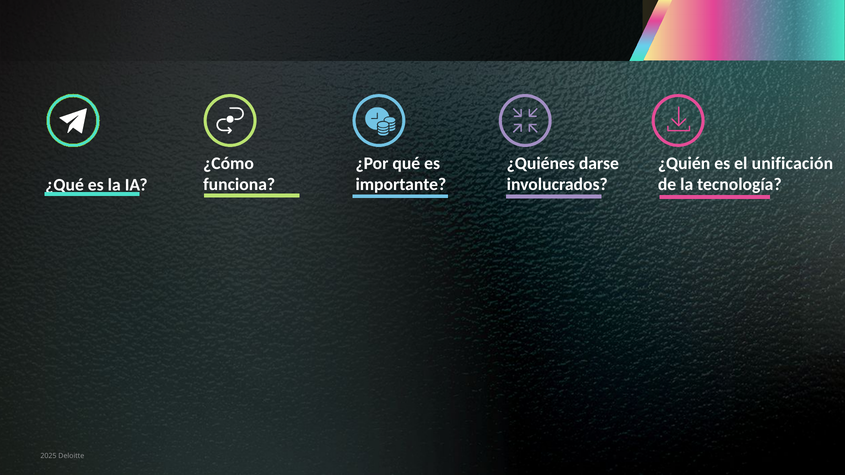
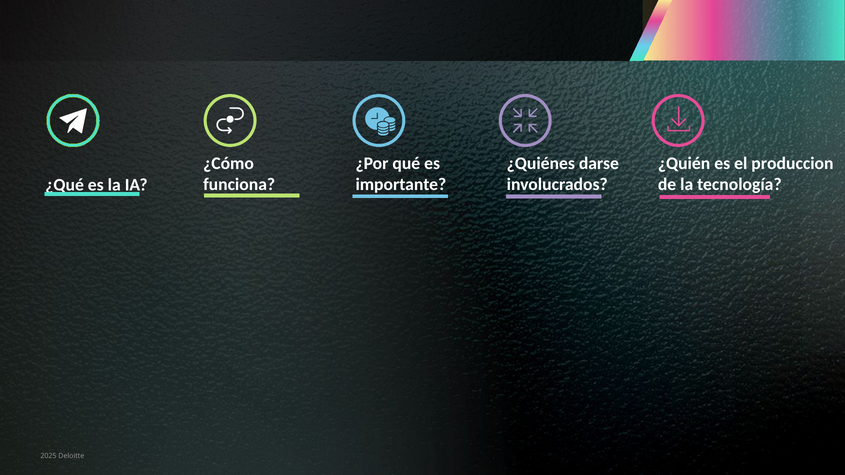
unificación: unificación -> produccion (792, 164)
